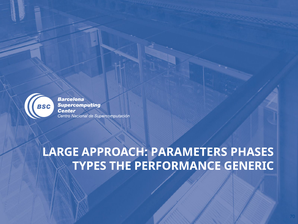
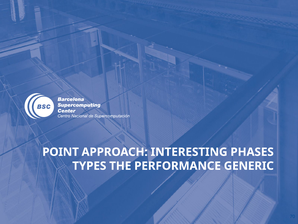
LARGE: LARGE -> POINT (61, 152)
PARAMETERS: PARAMETERS -> INTERESTING (189, 152)
